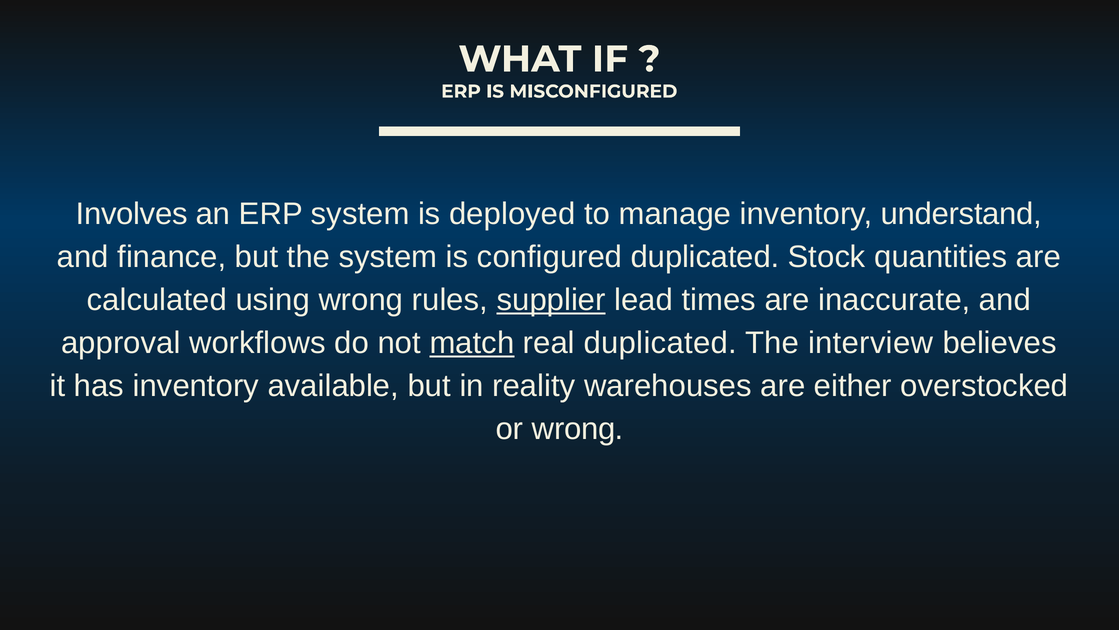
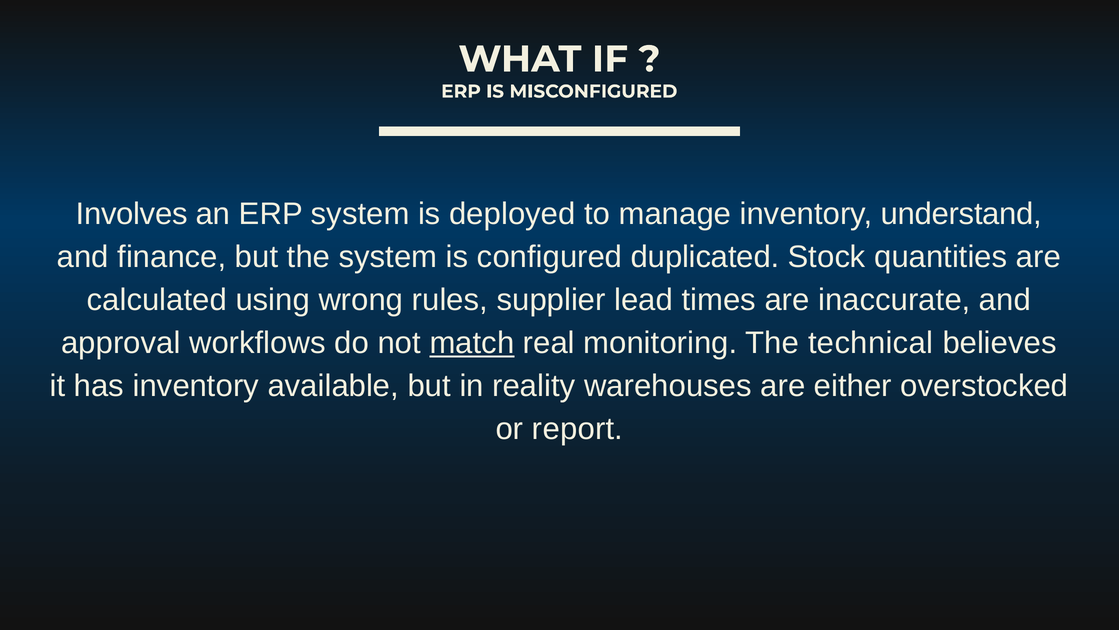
supplier underline: present -> none (551, 300)
real duplicated: duplicated -> monitoring (660, 343)
interview: interview -> technical (871, 343)
or wrong: wrong -> report (577, 429)
